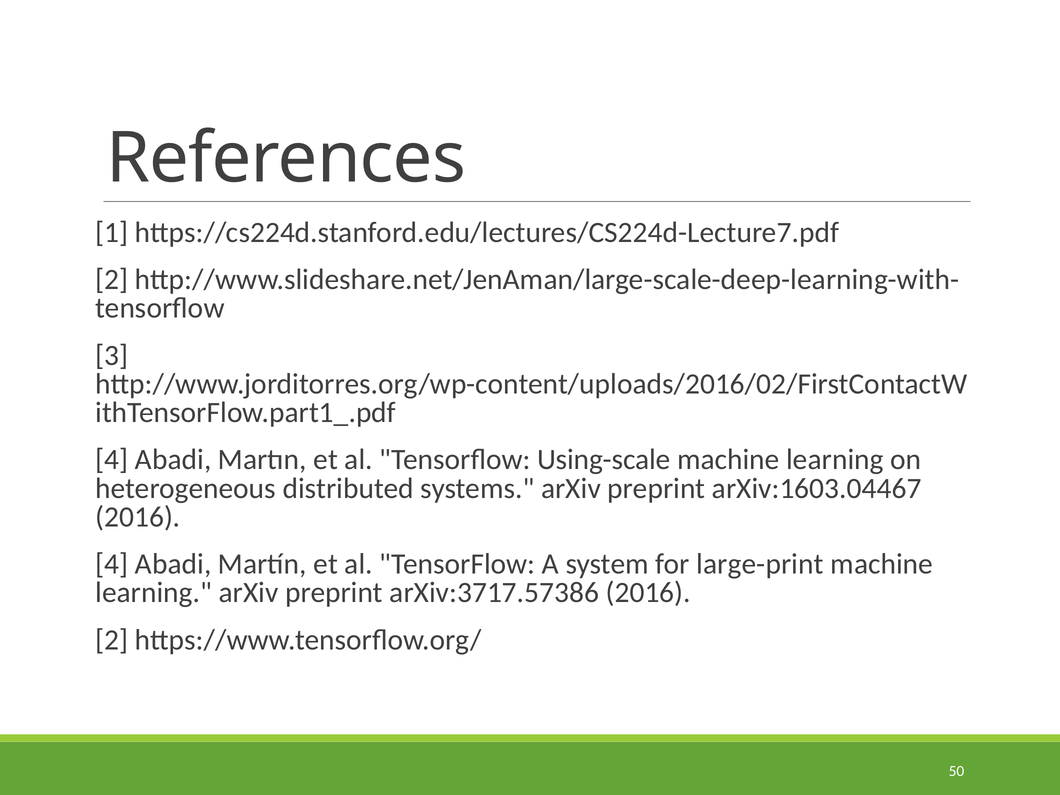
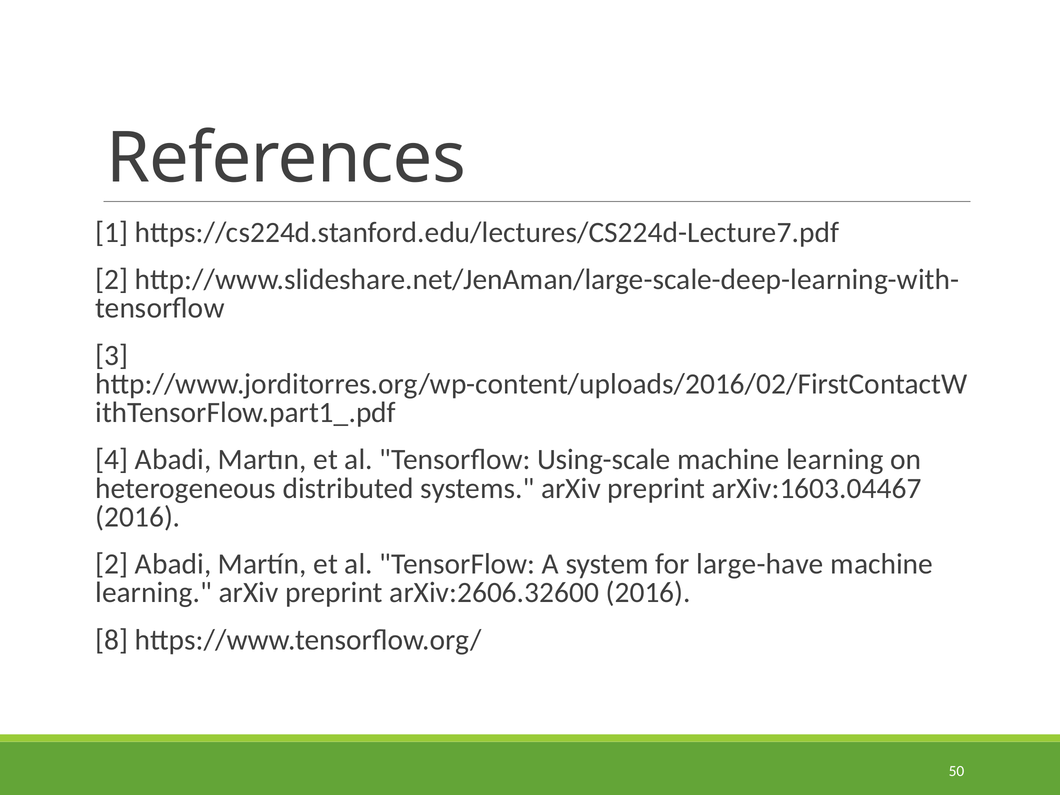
4: 4 -> 2 (112, 564)
large-print: large-print -> large-have (760, 564)
arXiv:3717.57386: arXiv:3717.57386 -> arXiv:2606.32600 (494, 593)
2: 2 -> 8 (112, 640)
